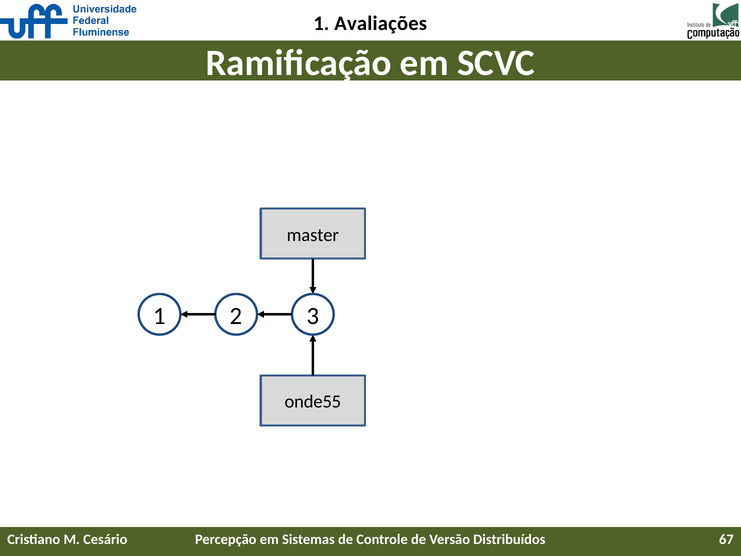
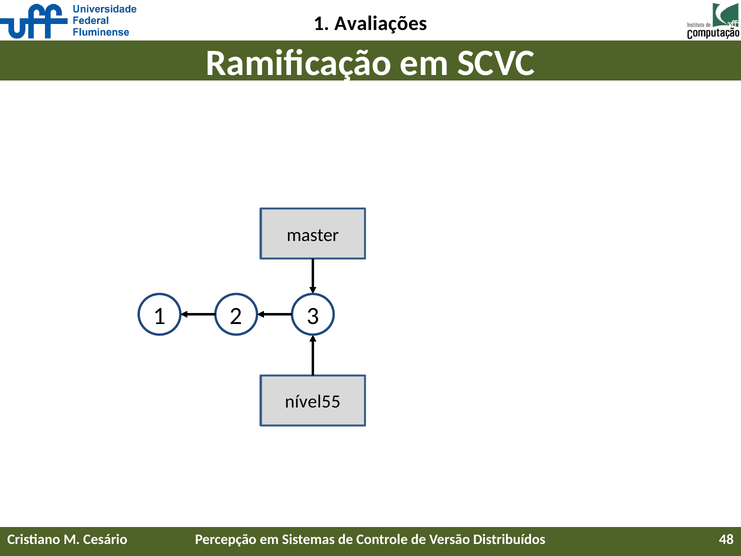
onde55: onde55 -> nível55 (313, 401)
67: 67 -> 48 (726, 539)
